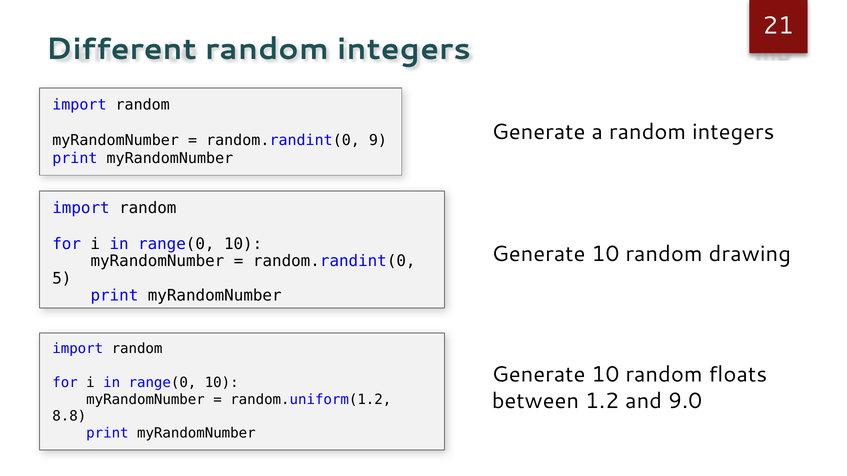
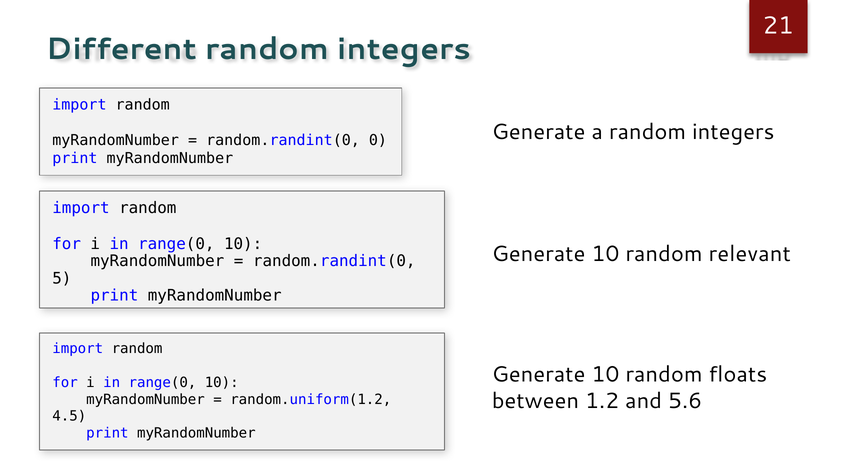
9: 9 -> 0 (378, 141)
drawing: drawing -> relevant (750, 254)
9.0: 9.0 -> 5.6 (685, 401)
8.8: 8.8 -> 4.5 (69, 417)
